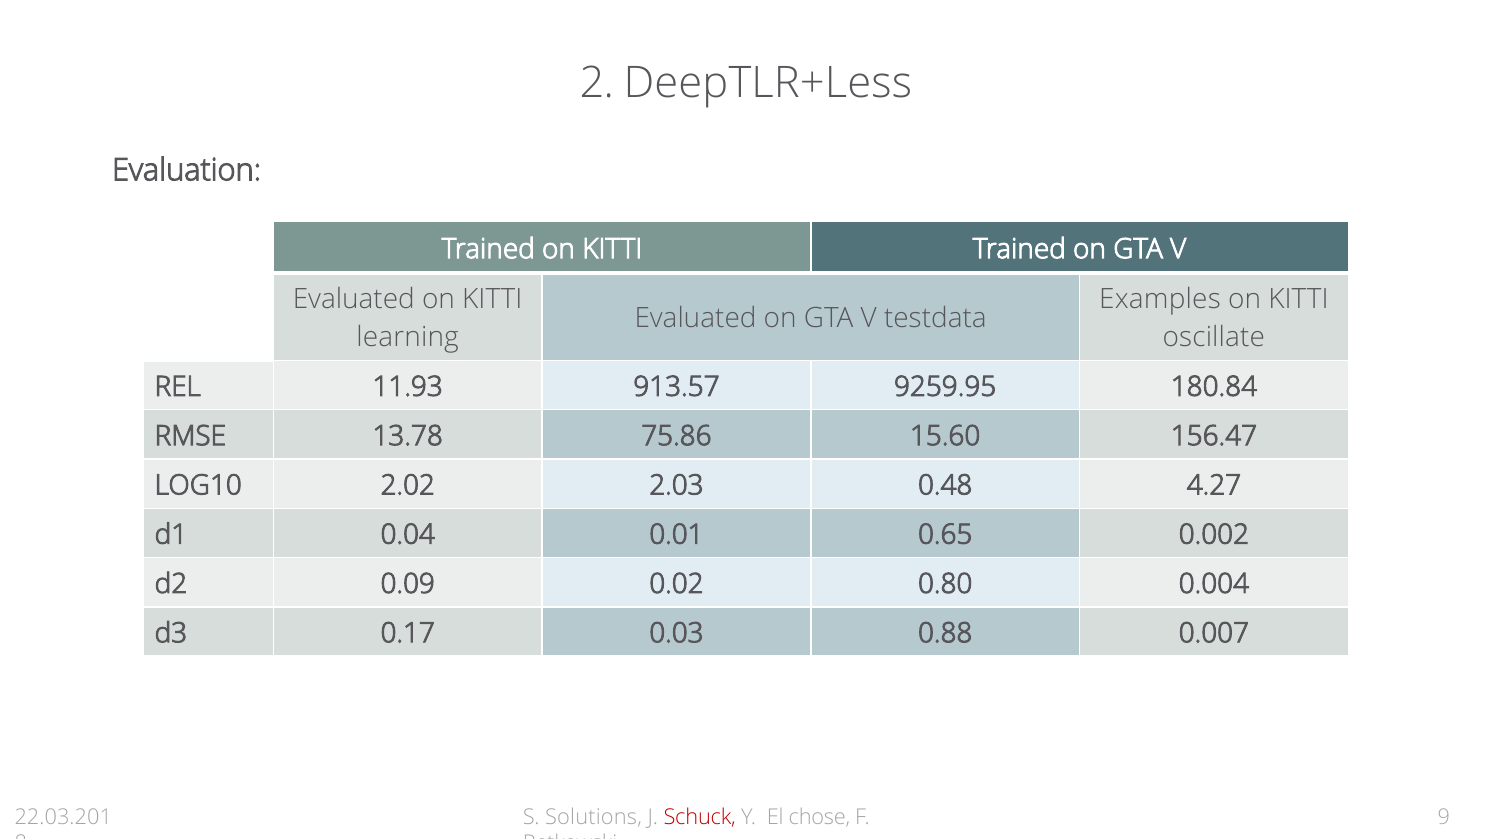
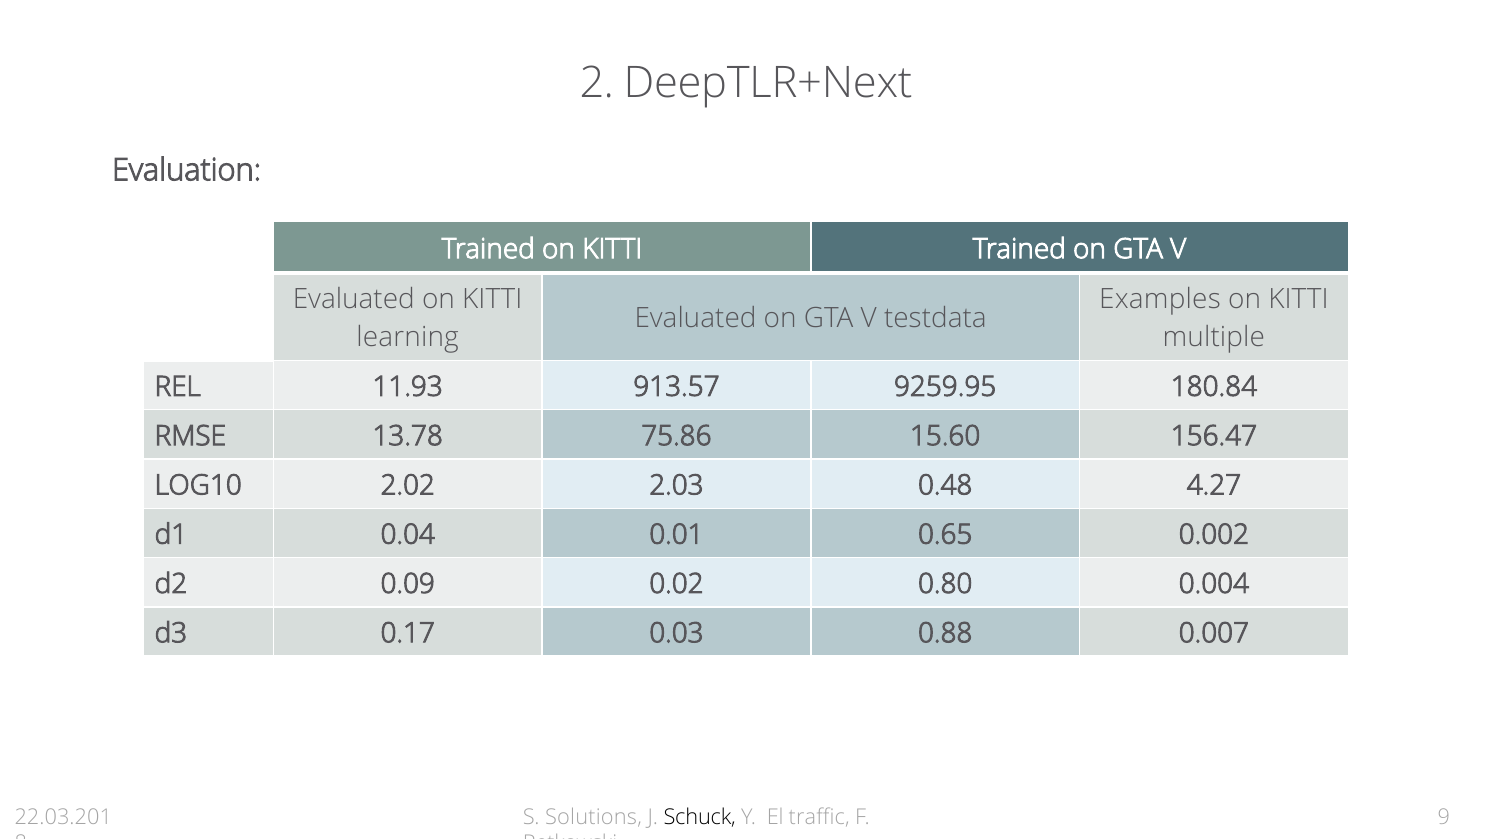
DeepTLR+Less: DeepTLR+Less -> DeepTLR+Next (768, 83)
oscillate: oscillate -> multiple (1214, 337)
Schuck colour: red -> black (700, 817)
chose: chose -> traffic (819, 817)
